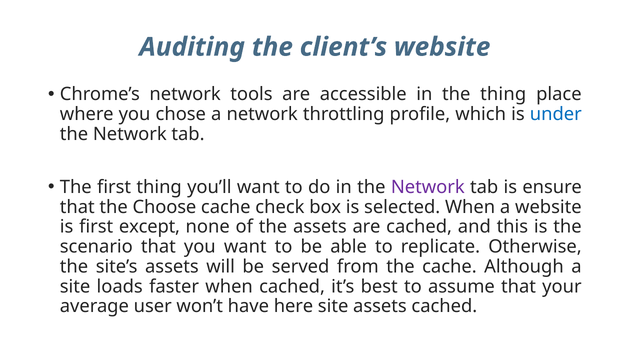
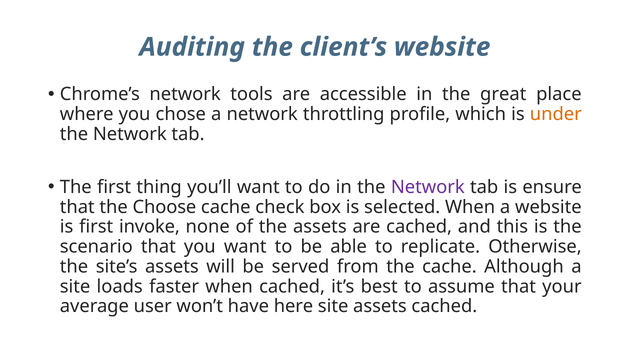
the thing: thing -> great (503, 94)
under colour: blue -> orange (556, 114)
except: except -> invoke (149, 226)
